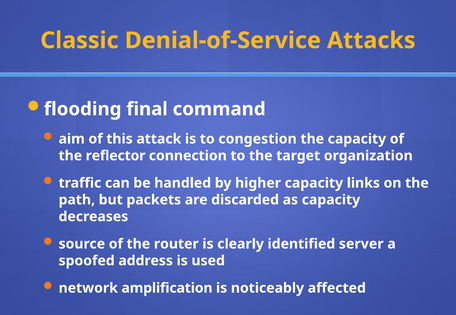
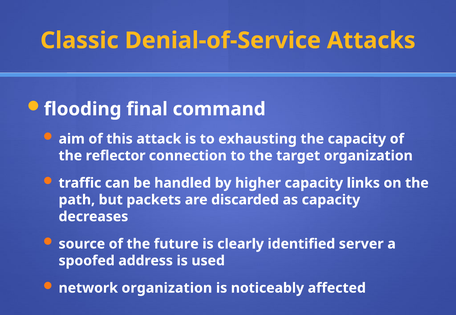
congestion: congestion -> exhausting (258, 139)
router: router -> future (176, 244)
network amplification: amplification -> organization (167, 289)
